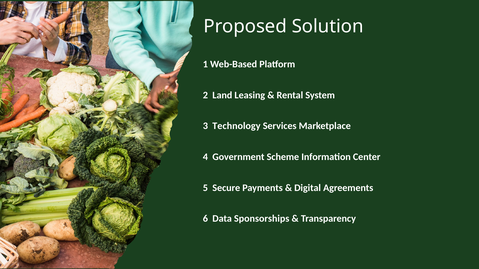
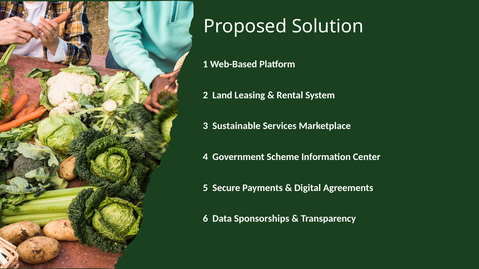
Technology: Technology -> Sustainable (236, 126)
